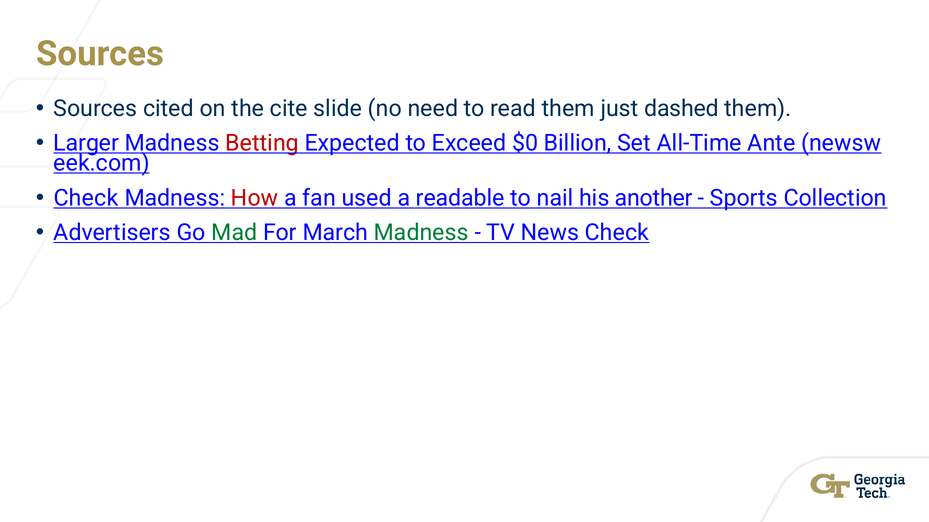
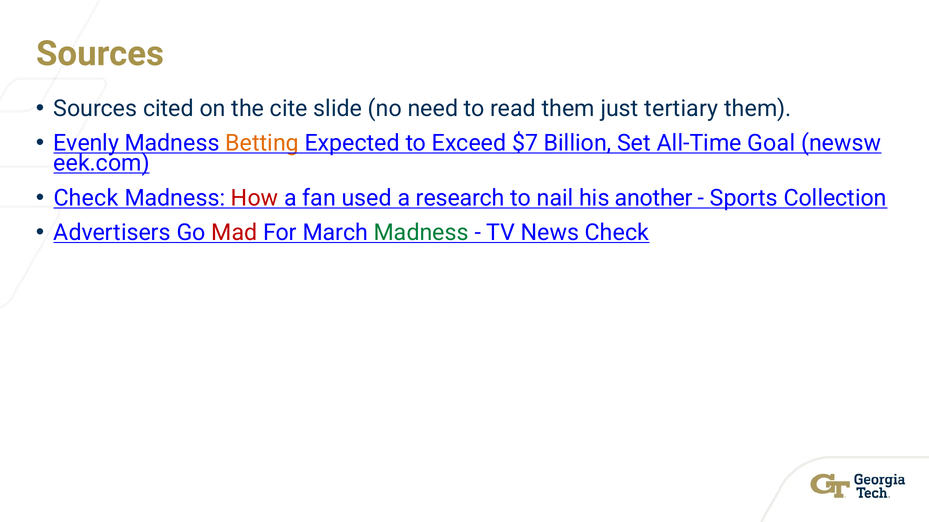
dashed: dashed -> tertiary (681, 109)
Larger: Larger -> Evenly (86, 143)
Betting colour: red -> orange (262, 143)
$0: $0 -> $7 (525, 143)
Ante: Ante -> Goal (771, 143)
readable: readable -> research (460, 198)
Mad colour: green -> red (234, 233)
